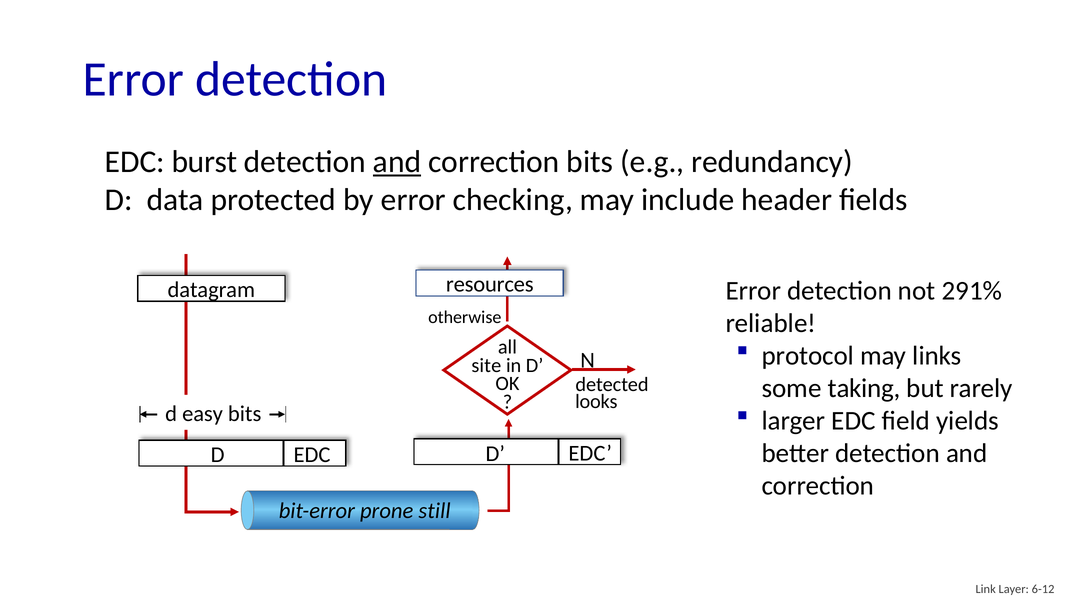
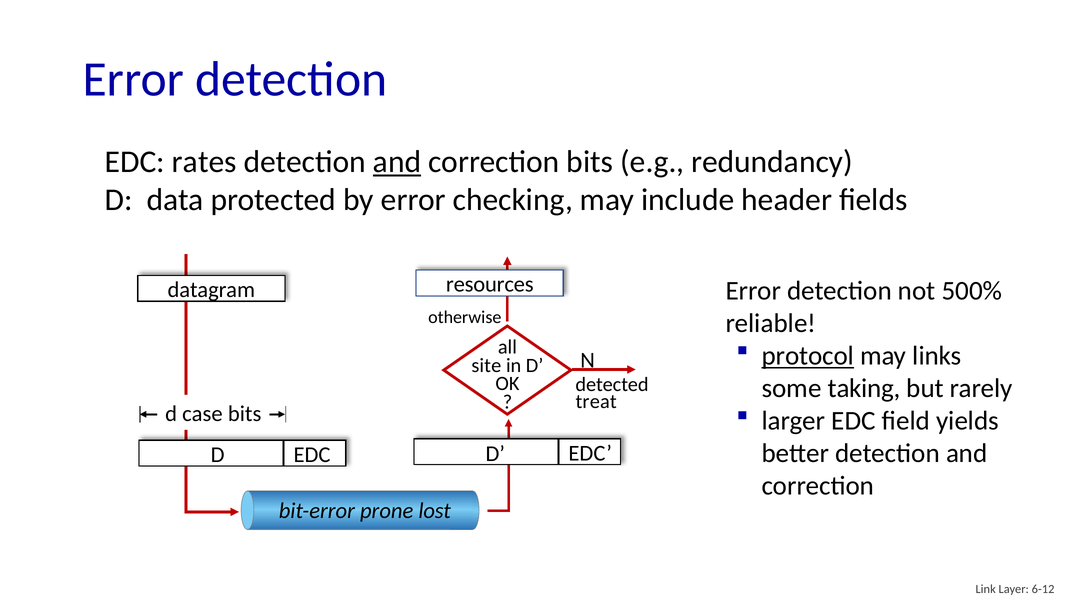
burst: burst -> rates (204, 162)
291%: 291% -> 500% (972, 291)
protocol underline: none -> present (808, 356)
looks: looks -> treat (596, 402)
easy: easy -> case (202, 414)
still: still -> lost (435, 511)
